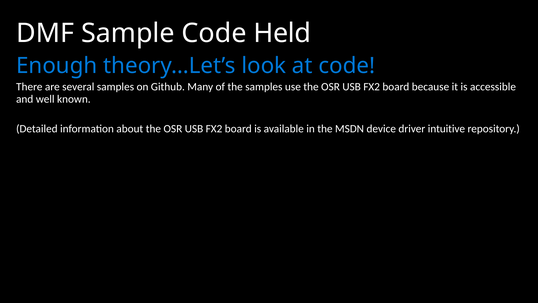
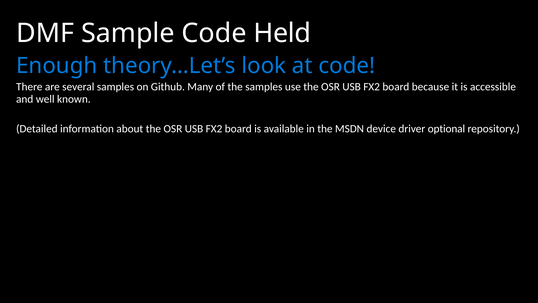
intuitive: intuitive -> optional (446, 129)
